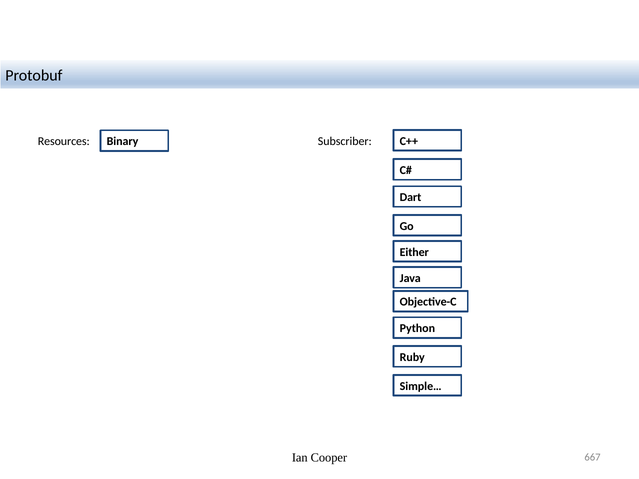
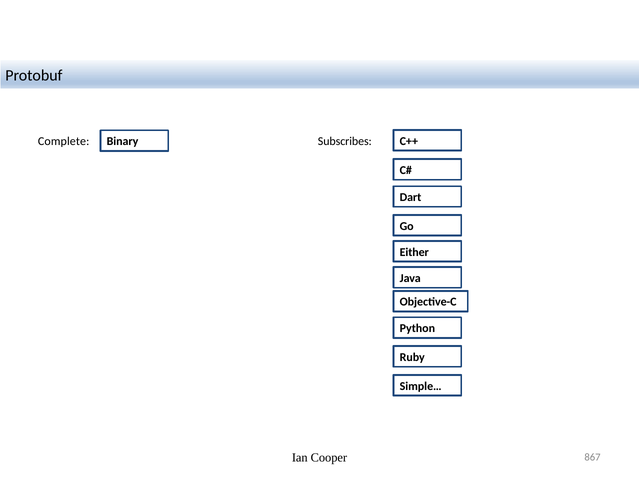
Resources: Resources -> Complete (64, 141)
Subscriber: Subscriber -> Subscribes (345, 142)
667: 667 -> 867 (593, 458)
